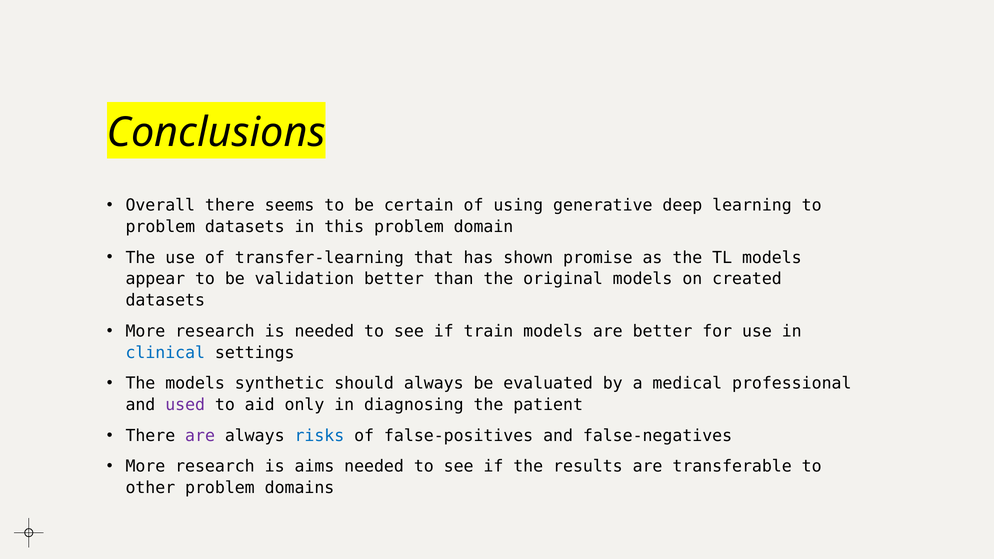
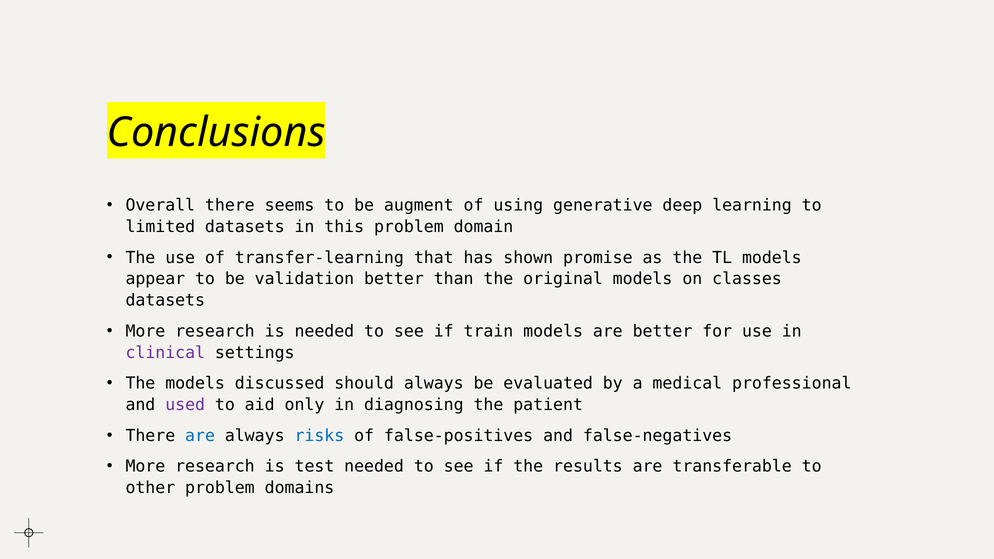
certain: certain -> augment (419, 205)
problem: problem -> limited (160, 227)
created: created -> classes (747, 279)
clinical colour: blue -> purple (165, 353)
synthetic: synthetic -> discussed (280, 383)
are colour: purple -> blue (200, 436)
aims: aims -> test (314, 466)
